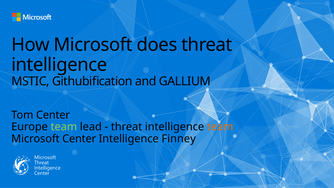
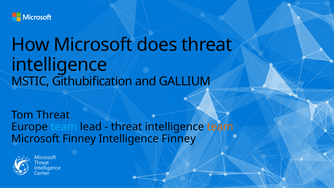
Tom Center: Center -> Threat (53, 115)
team colour: light green -> light blue (64, 127)
Microsoft Center: Center -> Finney (79, 139)
